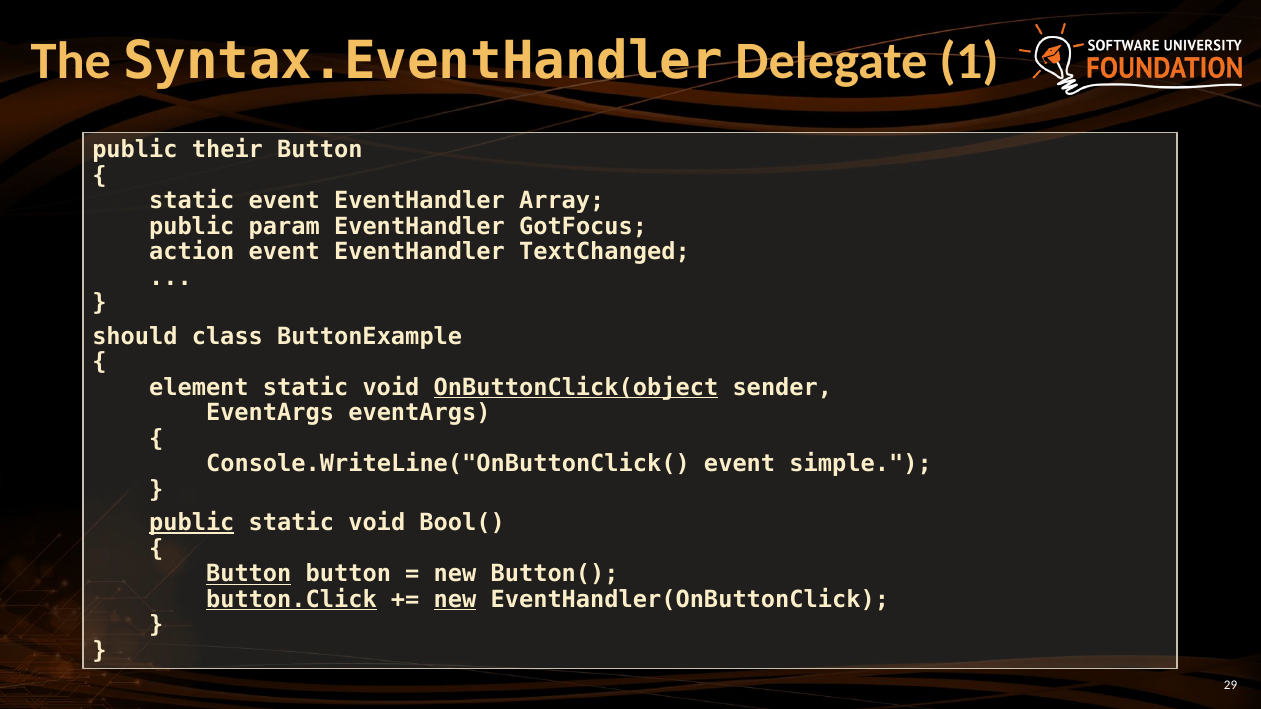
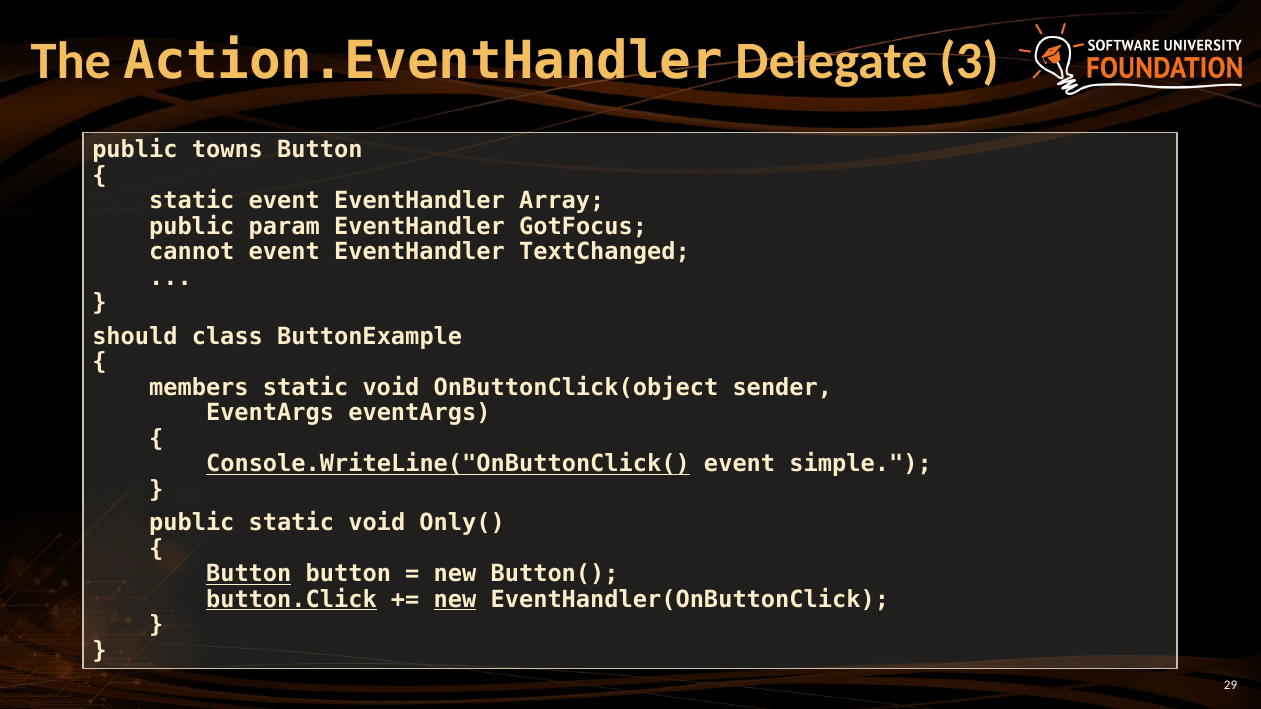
Syntax.EventHandler: Syntax.EventHandler -> Action.EventHandler (423, 61)
1: 1 -> 3 (969, 61)
their: their -> towns (227, 150)
action: action -> cannot (192, 252)
element: element -> members (199, 388)
OnButtonClick(object underline: present -> none (576, 388)
Console.WriteLine("OnButtonClick( underline: none -> present (448, 464)
public underline: present -> none (192, 523)
Bool(: Bool( -> Only( (462, 523)
